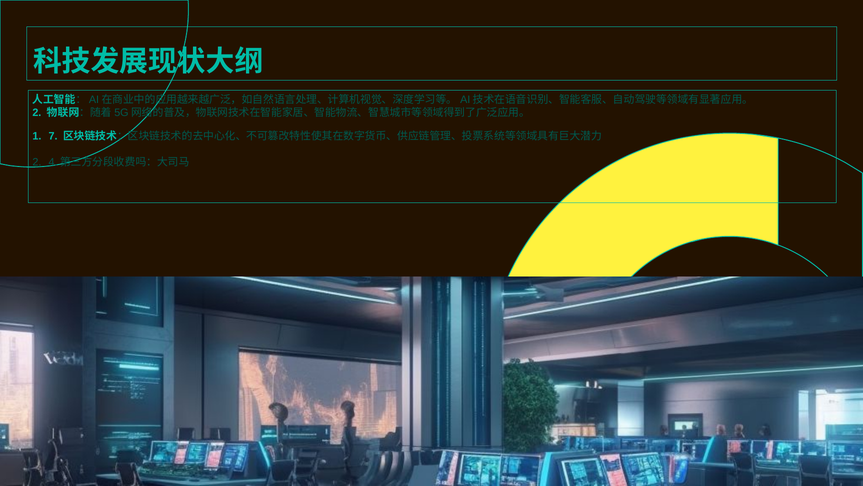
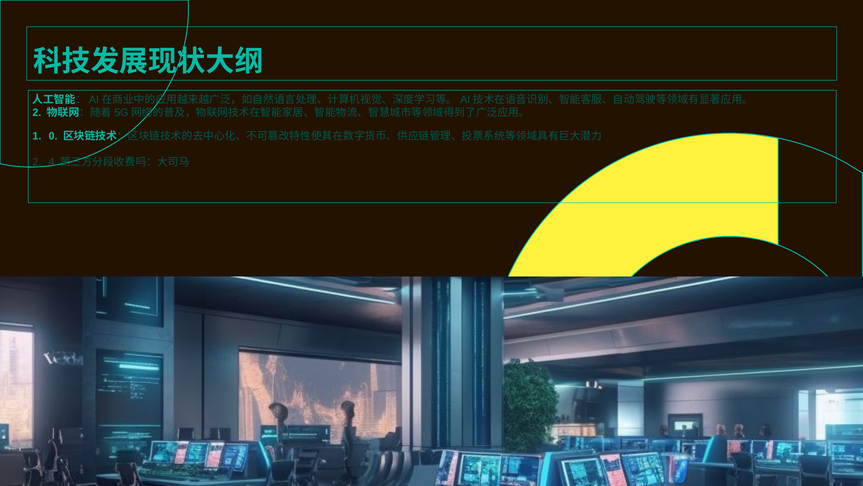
7: 7 -> 0 (53, 136)
